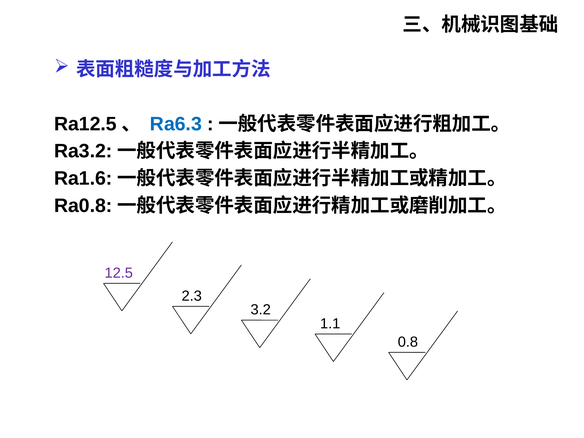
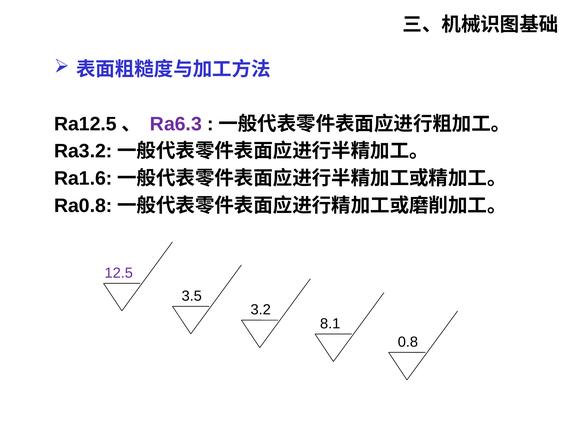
Ra6.3 colour: blue -> purple (176, 124)
2.3: 2.3 -> 3.5 (192, 296)
1.1: 1.1 -> 8.1 (330, 324)
